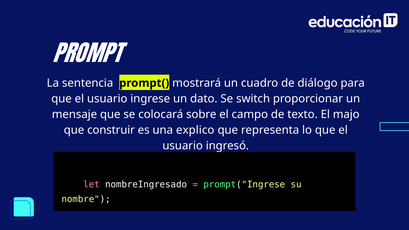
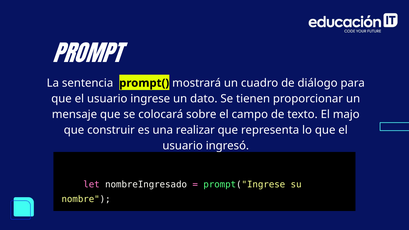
switch: switch -> tienen (253, 99)
explico: explico -> realizar (195, 130)
